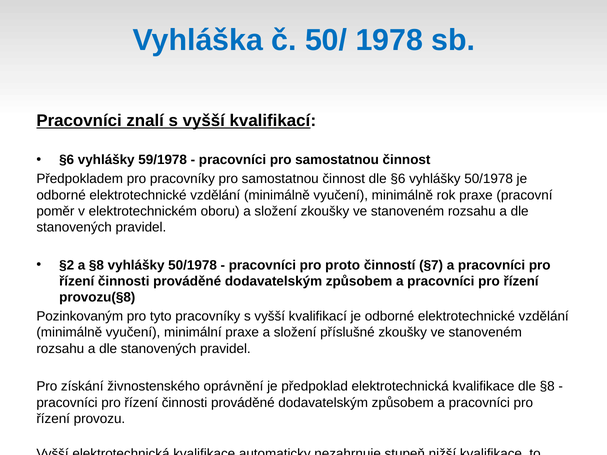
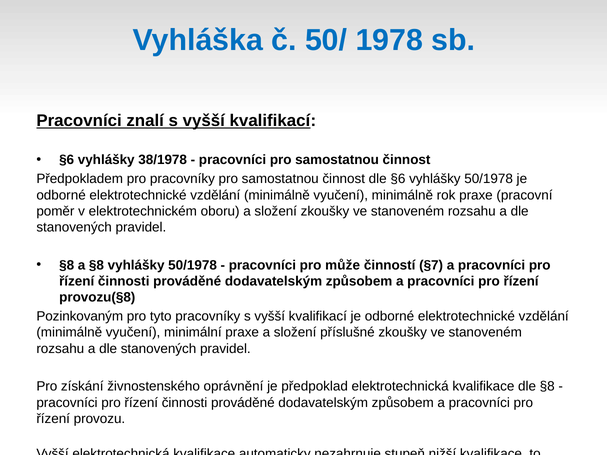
59/1978: 59/1978 -> 38/1978 (163, 160)
§2: §2 -> §8 (67, 265)
proto: proto -> může (343, 265)
